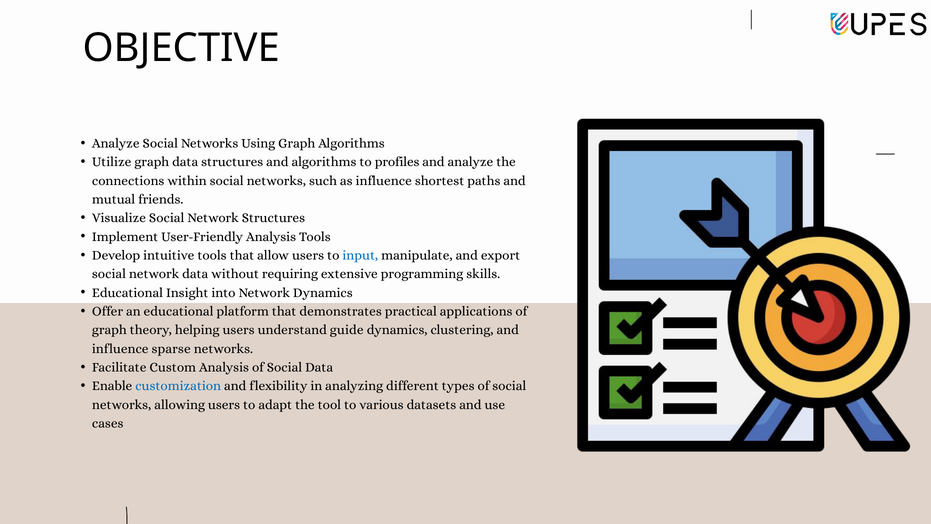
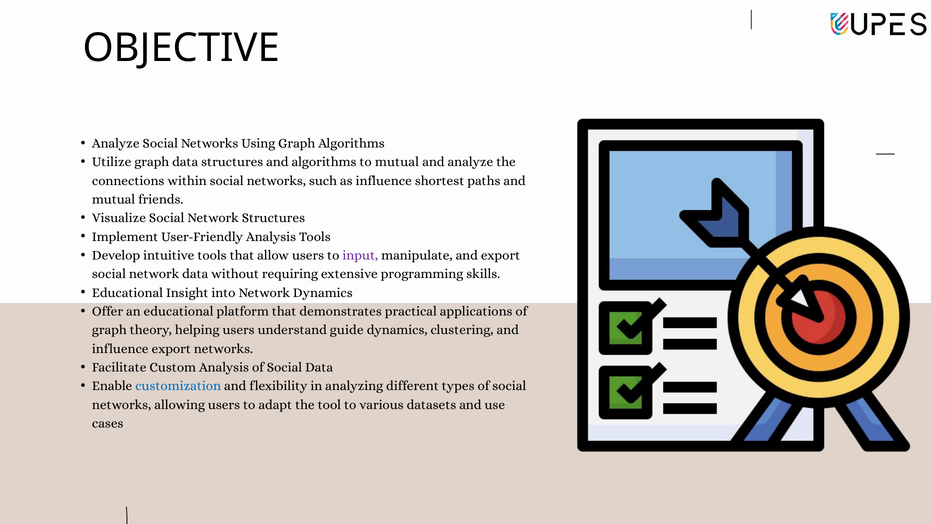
to profiles: profiles -> mutual (397, 162)
input colour: blue -> purple (360, 255)
influence sparse: sparse -> export (171, 348)
